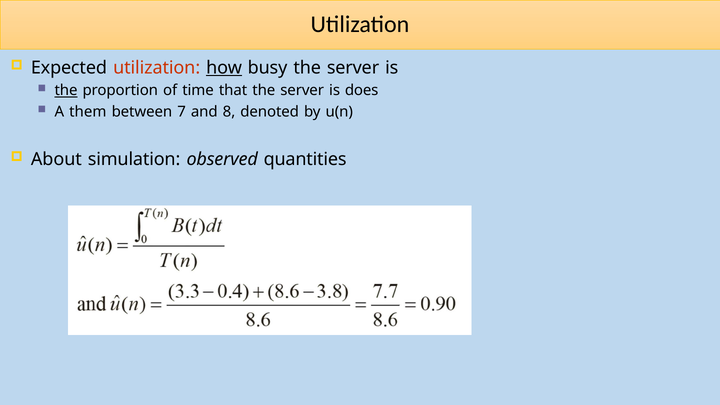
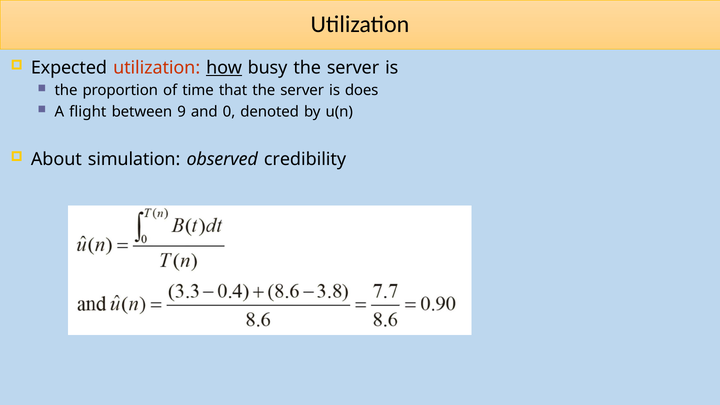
the underline: present -> none (66, 90)
them: them -> flight (88, 112)
7: 7 -> 9 (182, 112)
8: 8 -> 0 (229, 112)
quantities: quantities -> credibility (305, 159)
